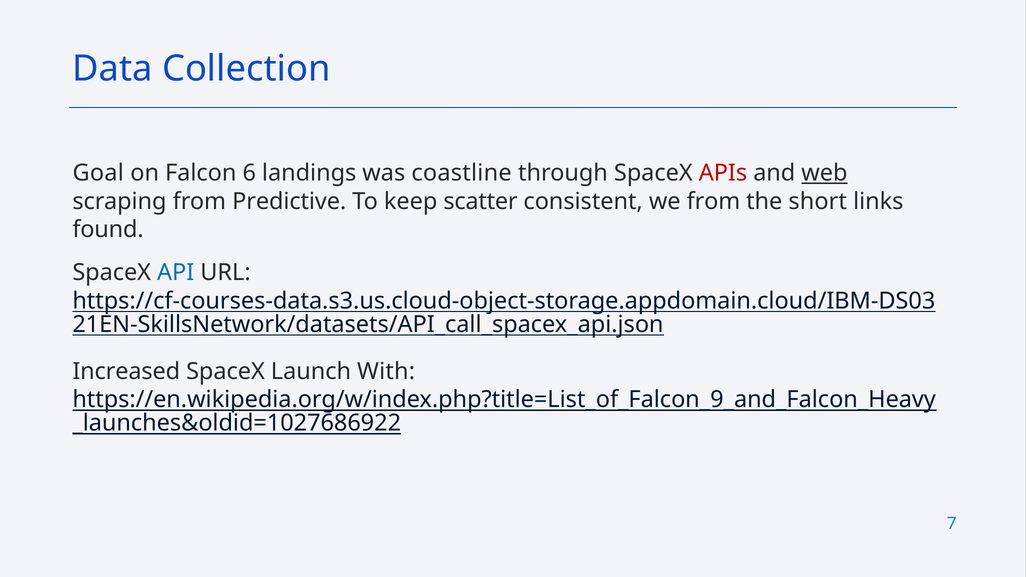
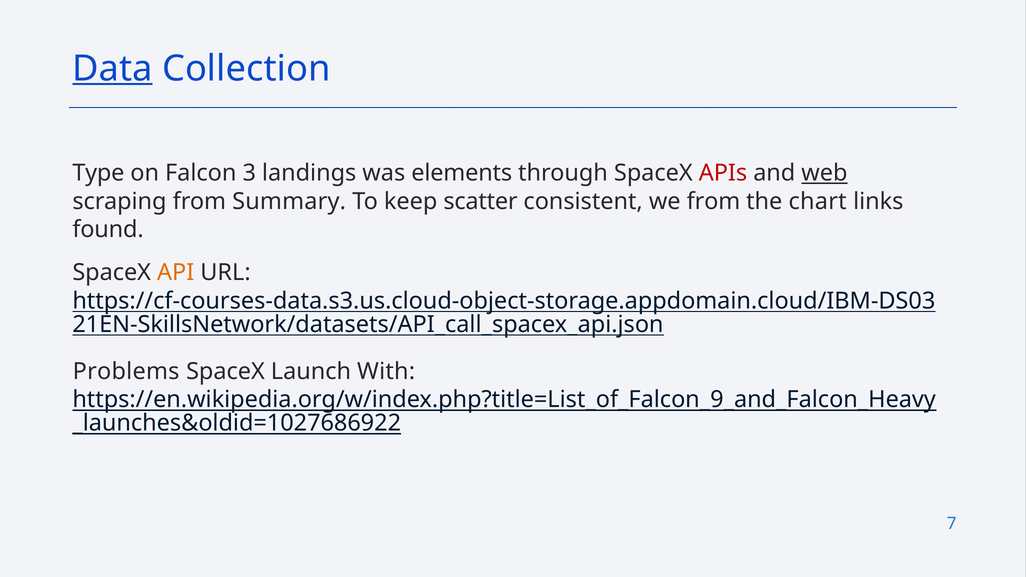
Data underline: none -> present (113, 69)
Goal: Goal -> Type (98, 173)
6: 6 -> 3 (249, 173)
coastline: coastline -> elements (462, 173)
Predictive: Predictive -> Summary (289, 201)
short: short -> chart (818, 201)
API colour: blue -> orange (176, 273)
Increased: Increased -> Problems (126, 371)
